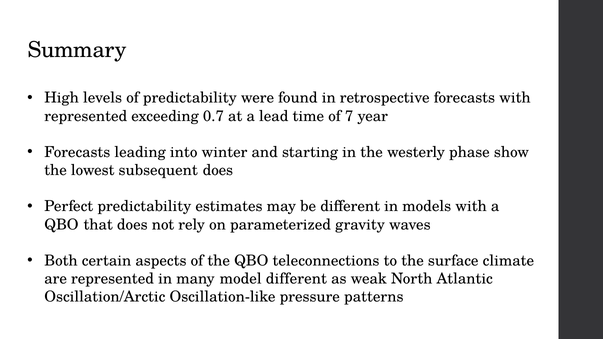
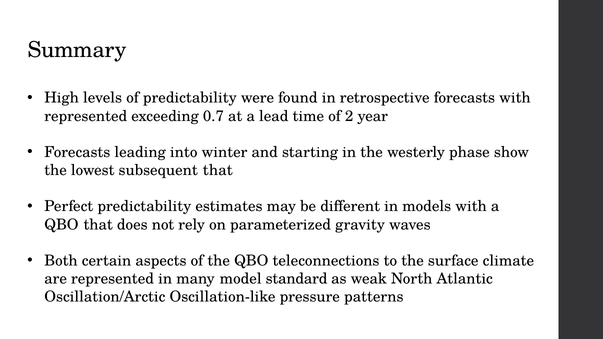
7: 7 -> 2 (349, 116)
subsequent does: does -> that (218, 170)
model different: different -> standard (297, 279)
